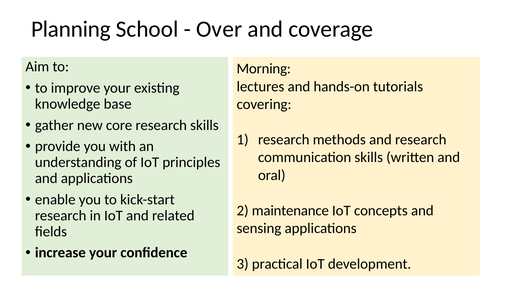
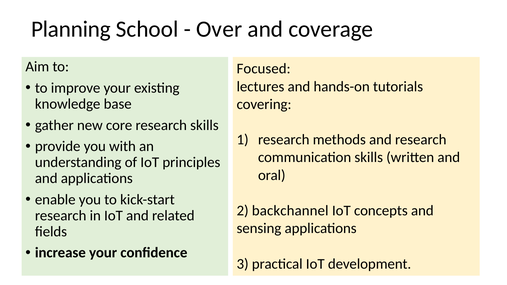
Morning: Morning -> Focused (264, 69)
maintenance: maintenance -> backchannel (290, 211)
